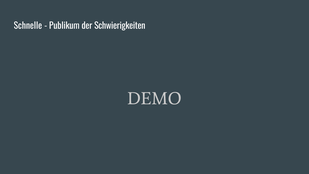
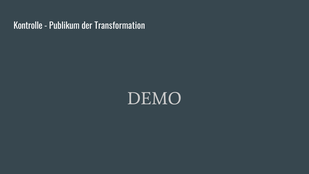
Schnelle: Schnelle -> Kontrolle (28, 26)
Schwierigkeiten: Schwierigkeiten -> Transformation (120, 26)
